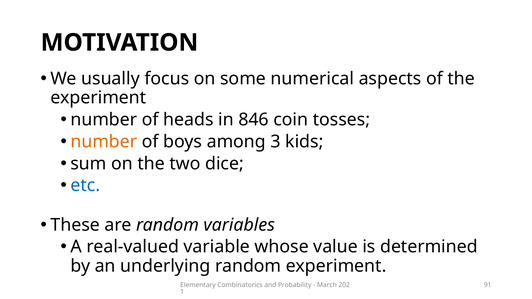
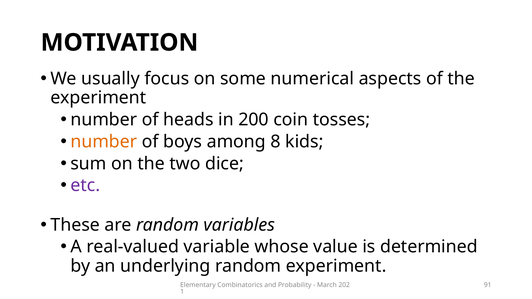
846: 846 -> 200 (254, 120)
3: 3 -> 8 (276, 142)
etc colour: blue -> purple (85, 186)
